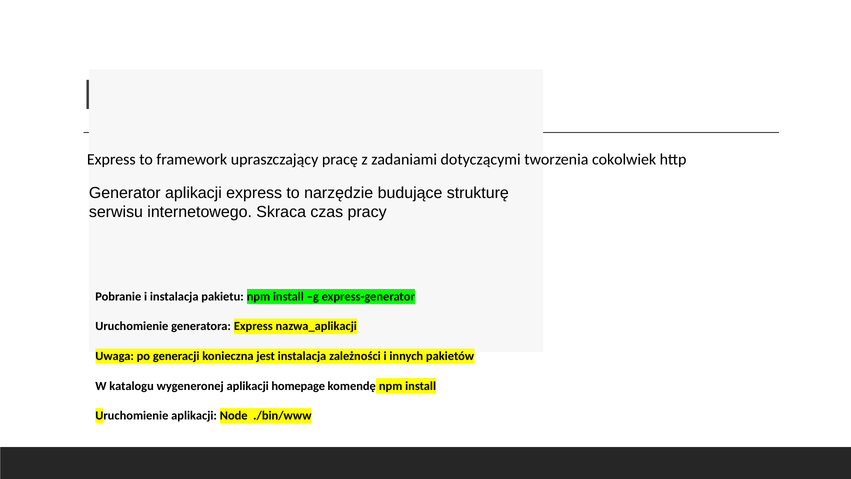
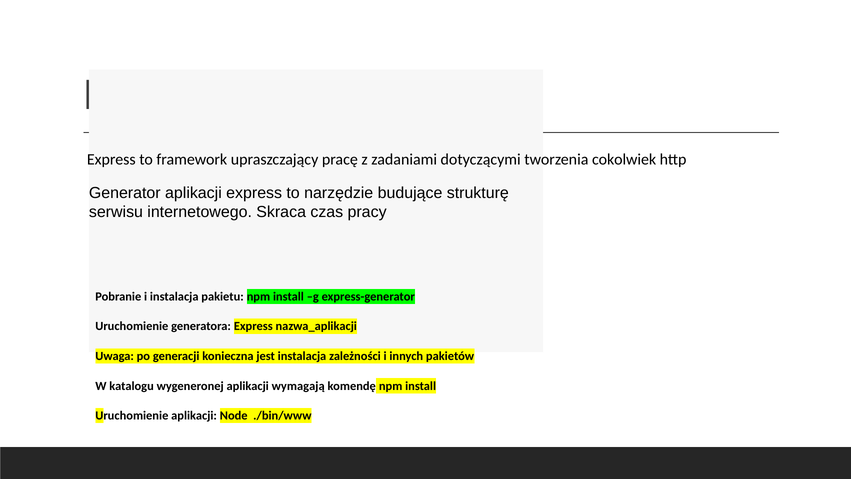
homepage: homepage -> wymagają (298, 386)
